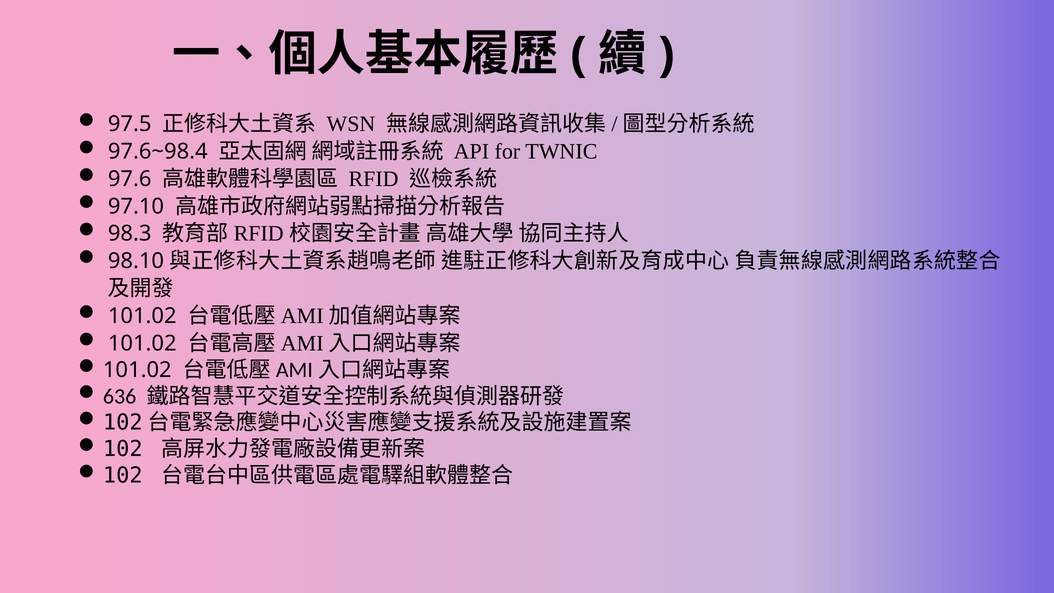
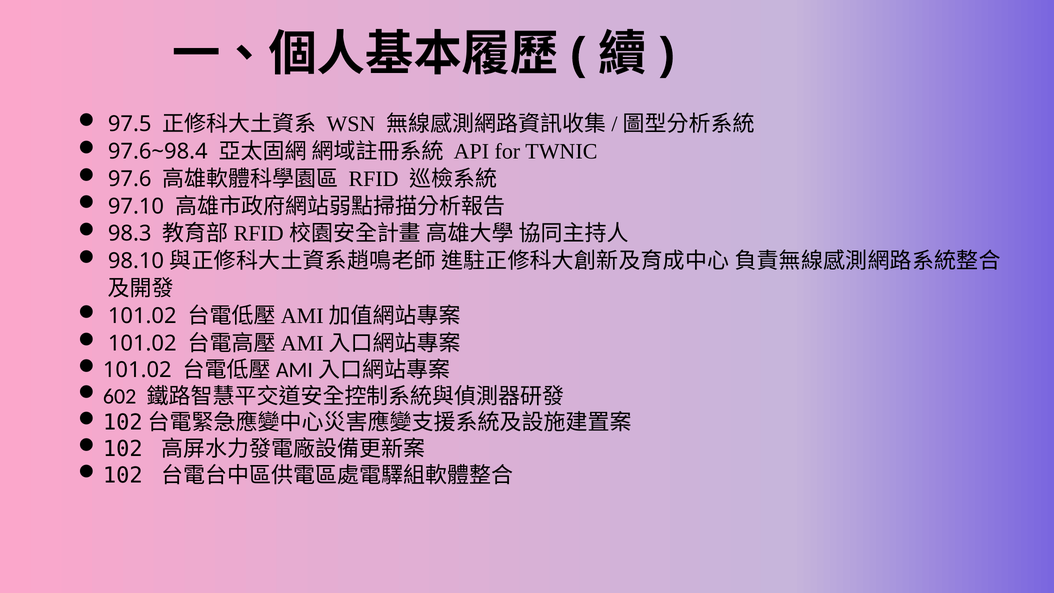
636: 636 -> 602 (120, 396)
